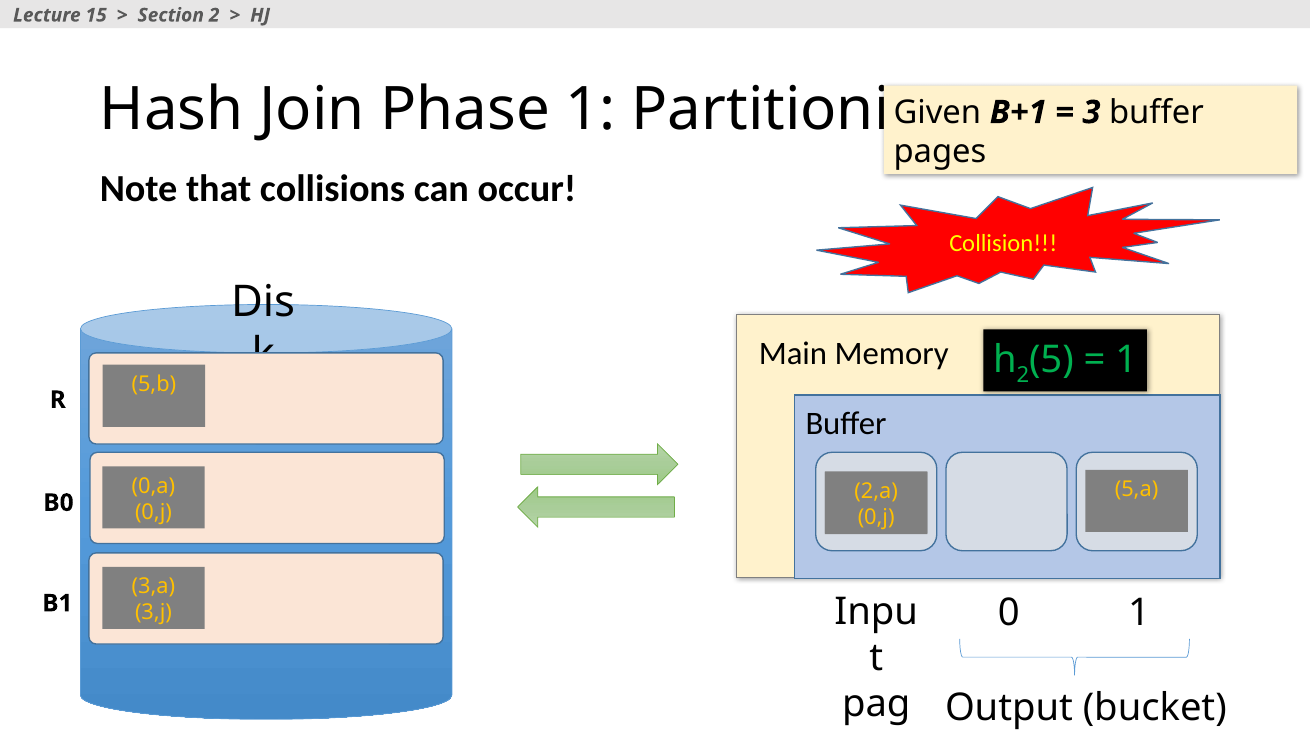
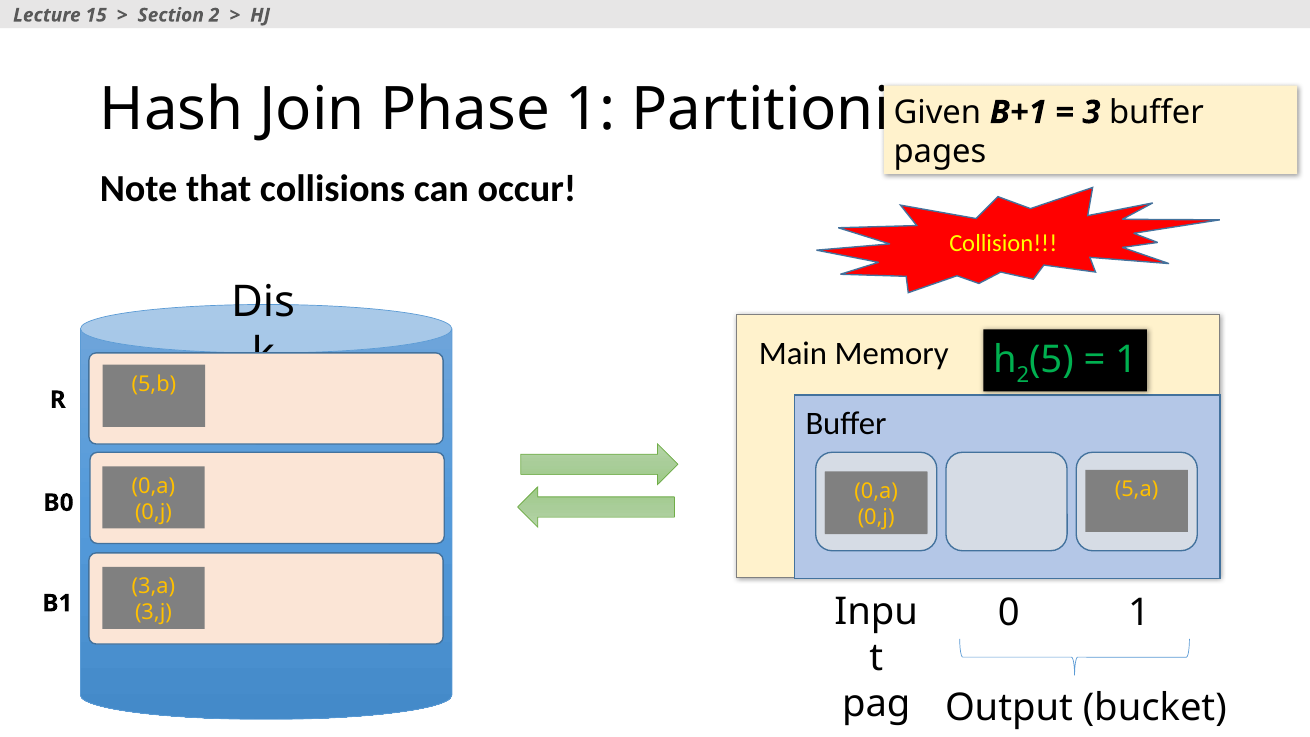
2,a: 2,a -> 0,a (876, 491)
